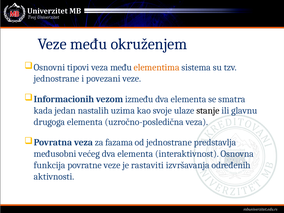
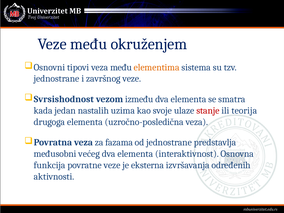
povezani: povezani -> završnog (103, 79)
Informacionih: Informacionih -> Svrsishodnost (64, 99)
stanje colour: black -> red (208, 111)
glavnu: glavnu -> teorija (244, 111)
rastaviti: rastaviti -> eksterna (148, 165)
